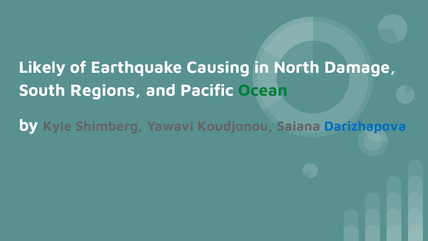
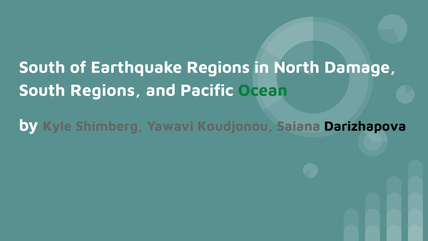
Likely: Likely -> South (42, 67)
Earthquake Causing: Causing -> Regions (218, 67)
Darizhapova colour: blue -> black (365, 126)
